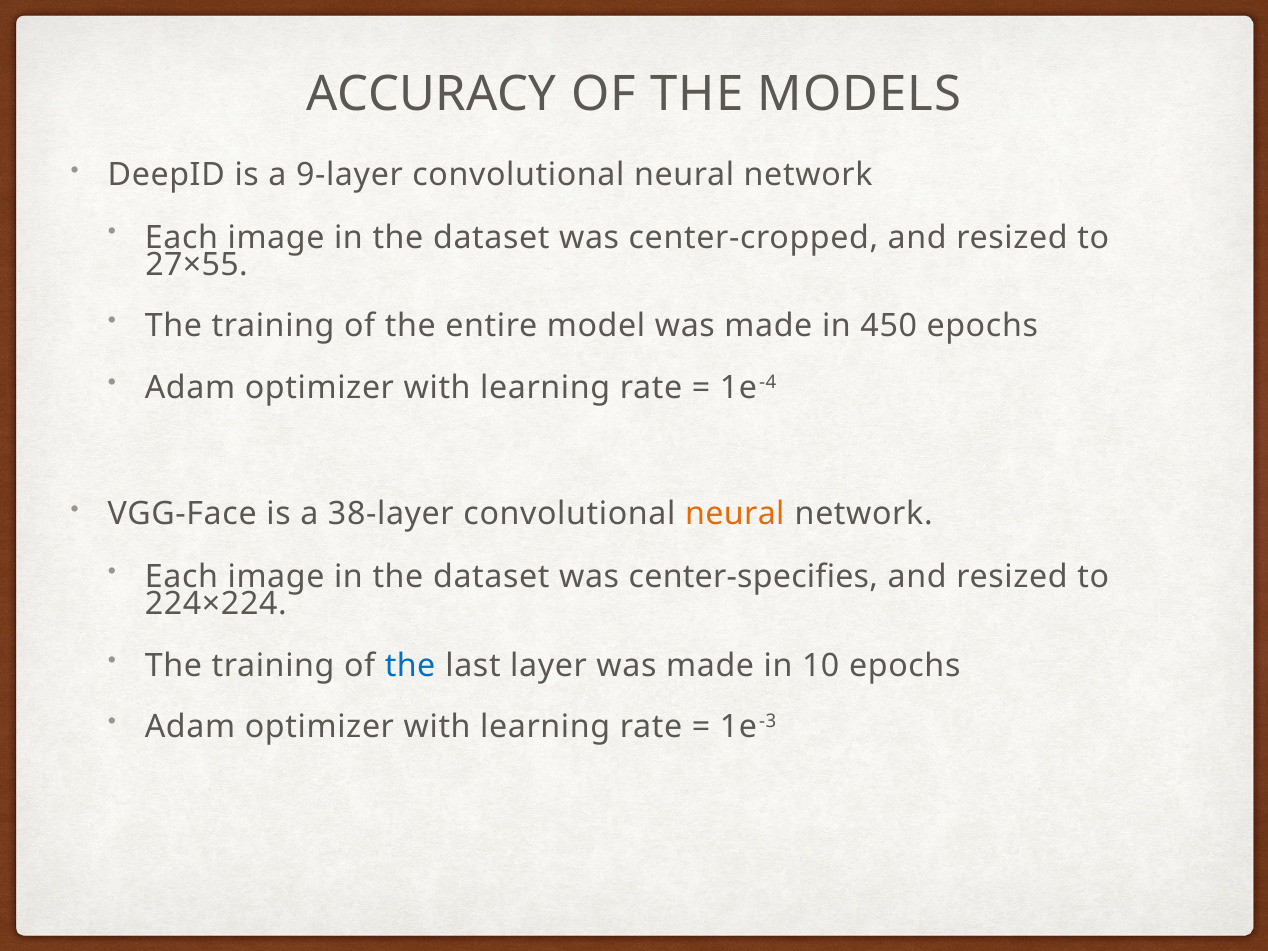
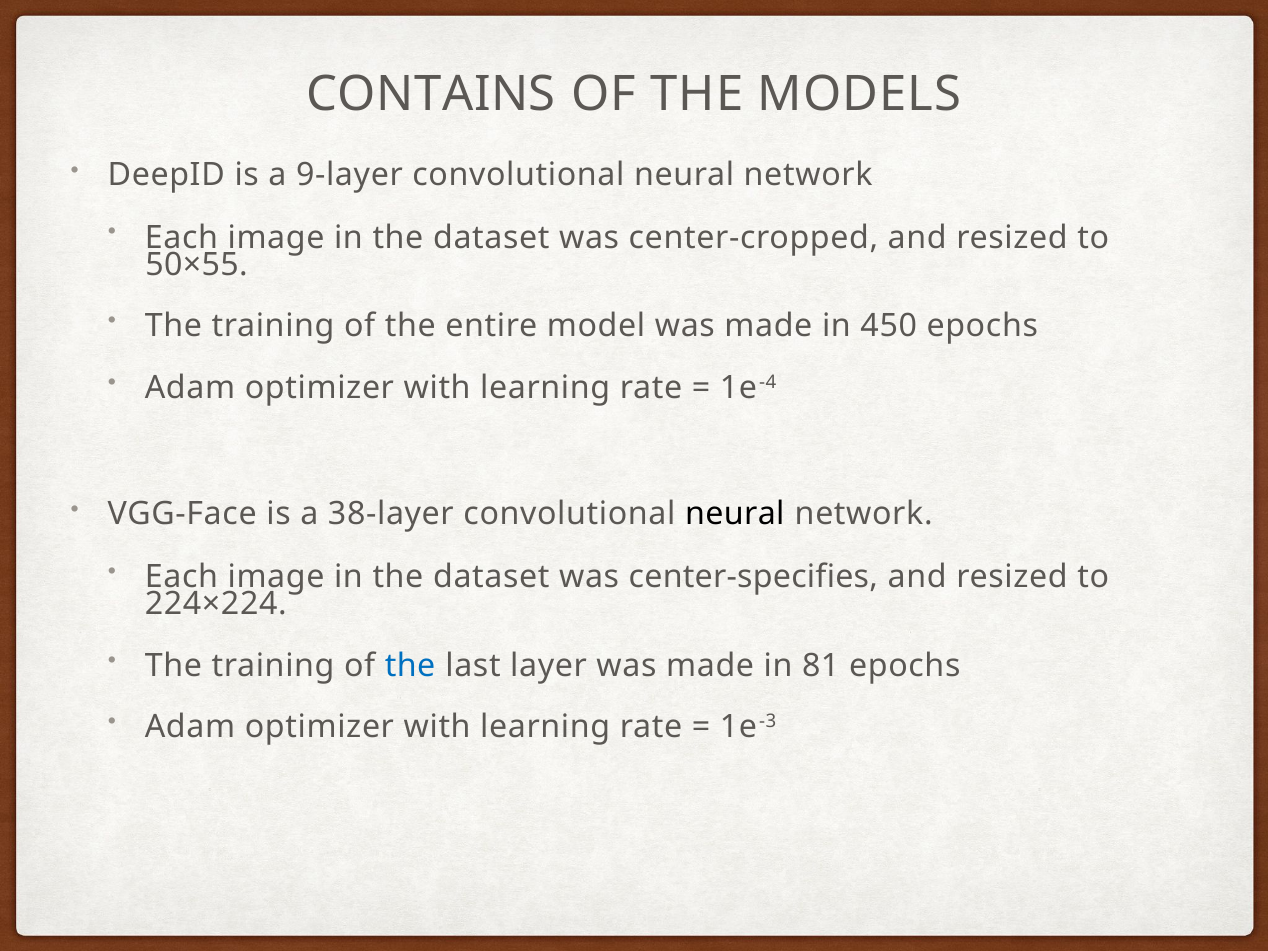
ACCURACY: ACCURACY -> CONTAINS (431, 95)
27×55: 27×55 -> 50×55 (197, 264)
neural colour: orange -> black (735, 514)
10: 10 -> 81 (821, 666)
